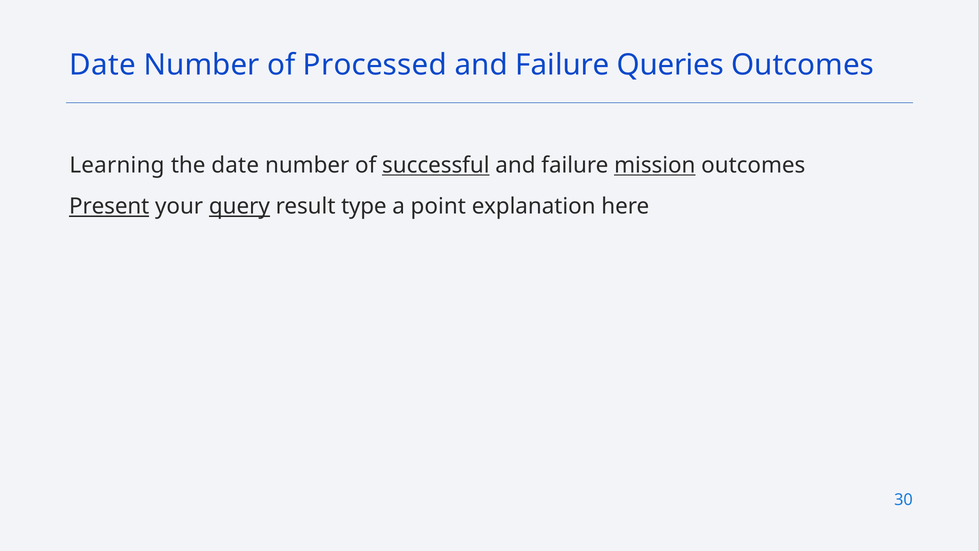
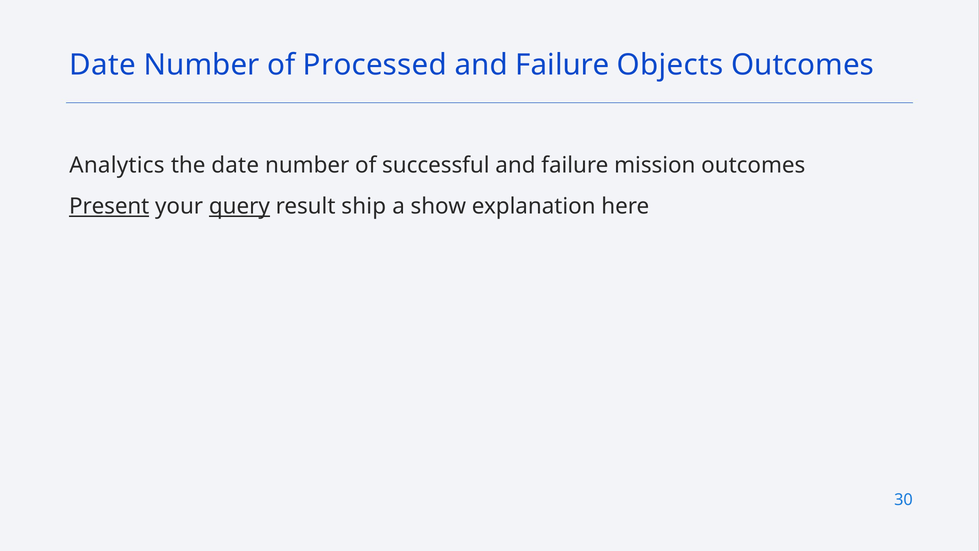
Queries: Queries -> Objects (670, 65)
Learning: Learning -> Analytics (117, 165)
successful underline: present -> none (436, 165)
mission underline: present -> none (655, 165)
type: type -> ship (364, 206)
point: point -> show (438, 206)
